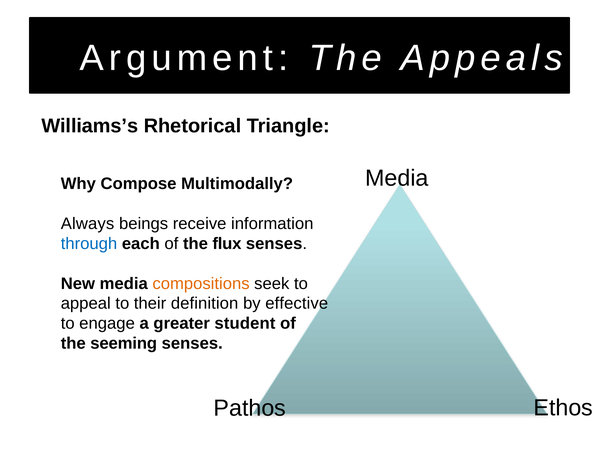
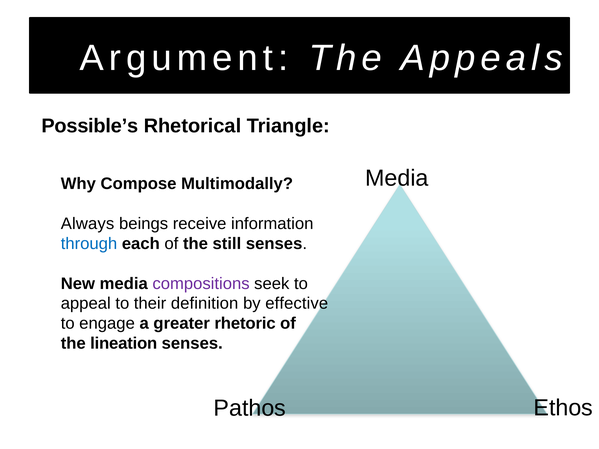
Williams’s: Williams’s -> Possible’s (90, 126)
flux: flux -> still (227, 244)
compositions colour: orange -> purple (201, 284)
student: student -> rhetoric (245, 324)
seeming: seeming -> lineation (124, 344)
